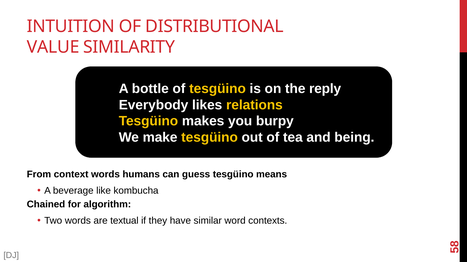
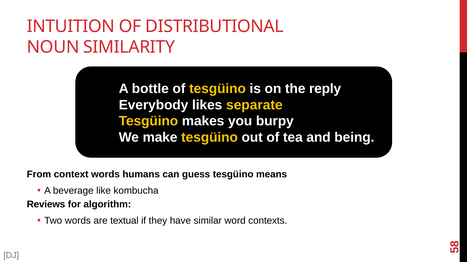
VALUE: VALUE -> NOUN (53, 47)
relations: relations -> separate (254, 105)
Chained: Chained -> Reviews (46, 205)
